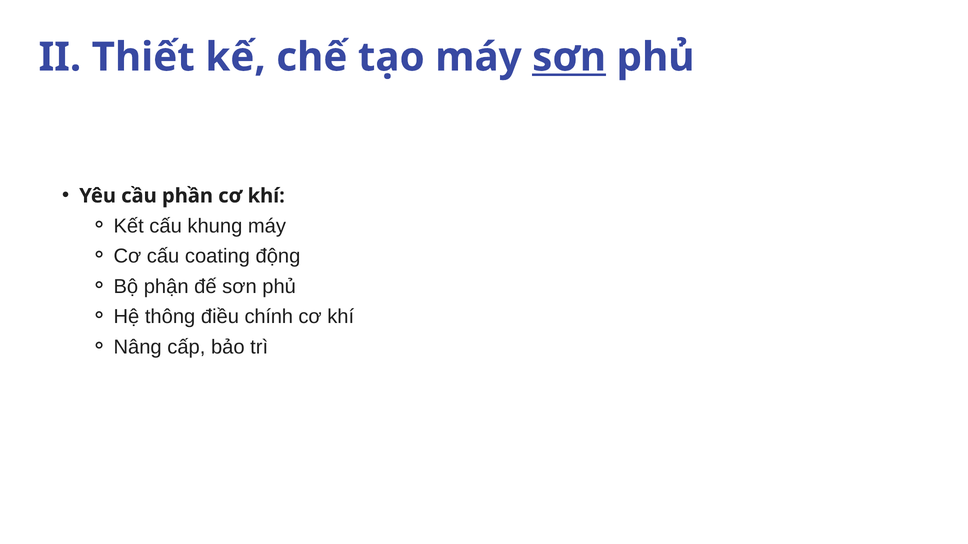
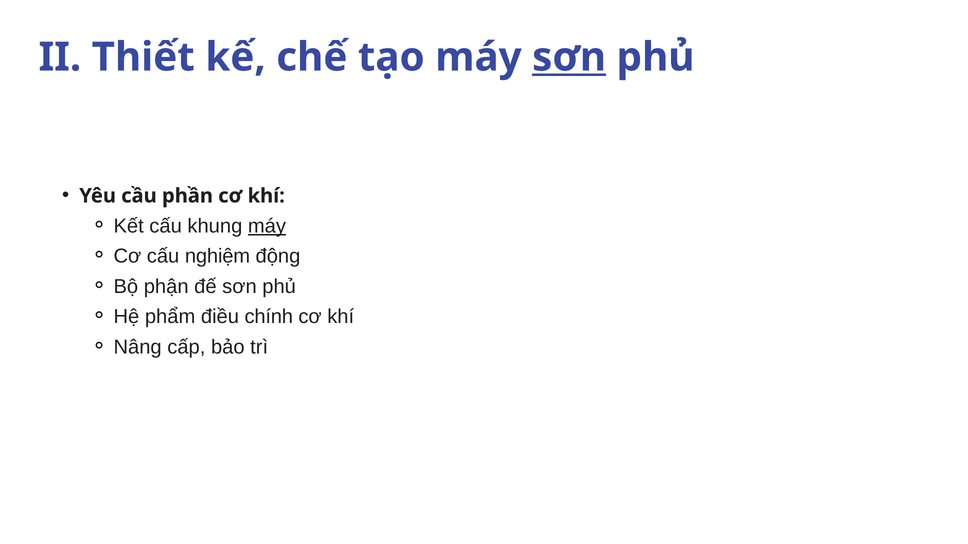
máy underline: none -> present (267, 226)
coating: coating -> nghiệm (218, 257)
thông: thông -> phẩm (170, 317)
